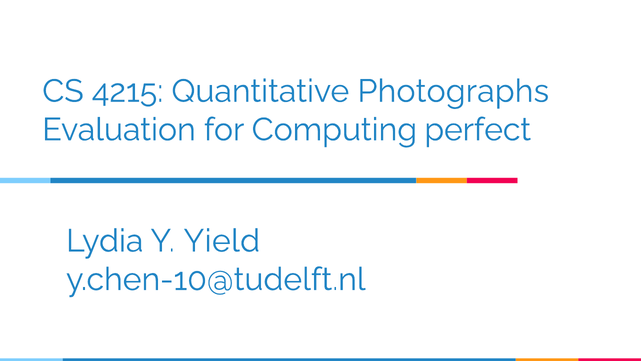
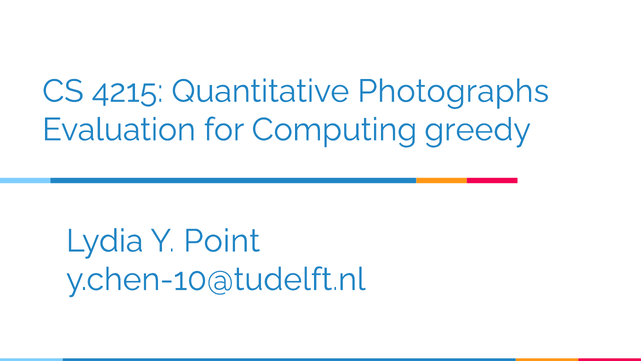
perfect: perfect -> greedy (478, 130)
Yield: Yield -> Point (222, 241)
